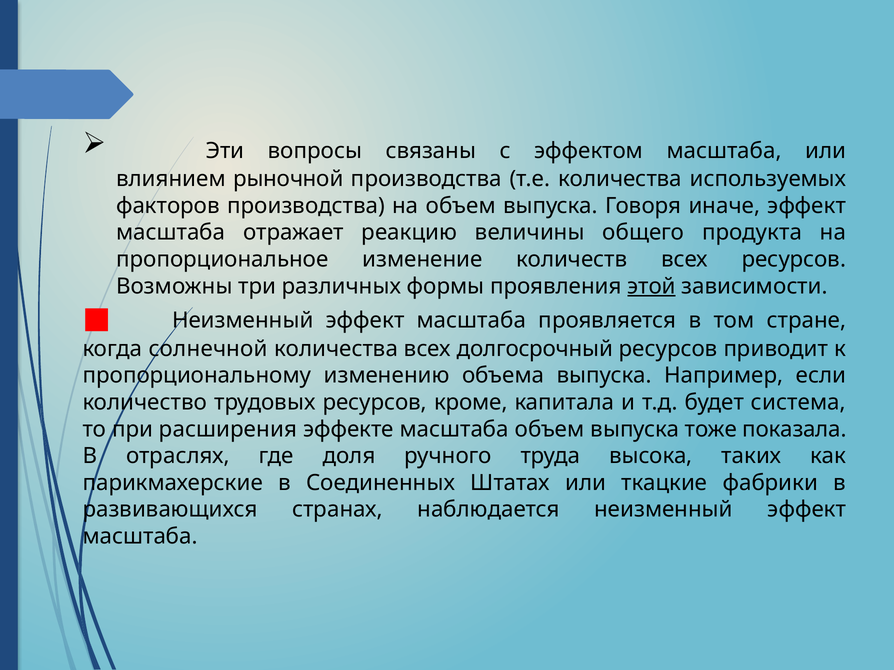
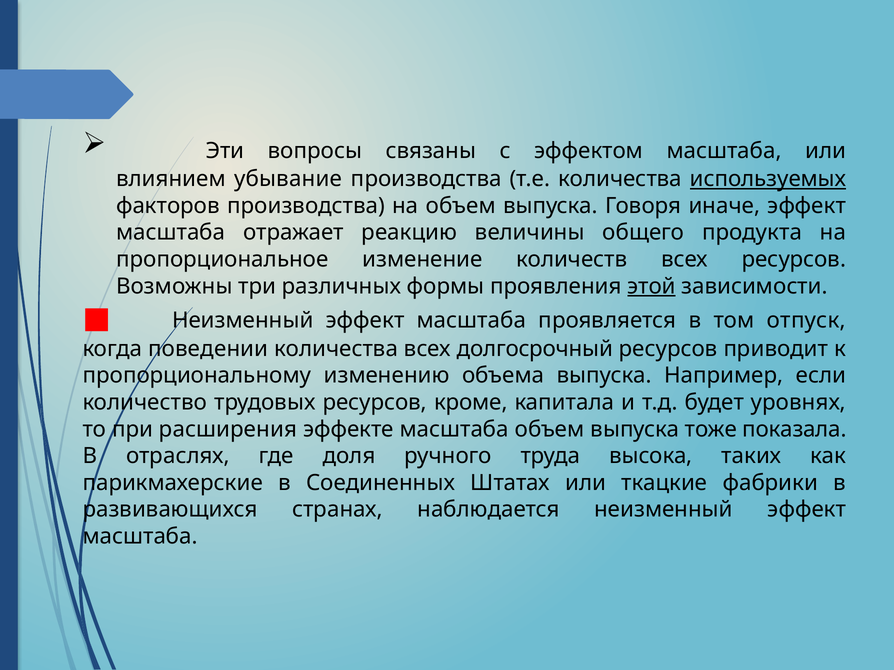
рыночной: рыночной -> убывание (288, 179)
используемых underline: none -> present (768, 179)
стране: стране -> отпуск (806, 321)
солнечной: солнечной -> поведении (208, 349)
система: система -> уровнях (798, 403)
